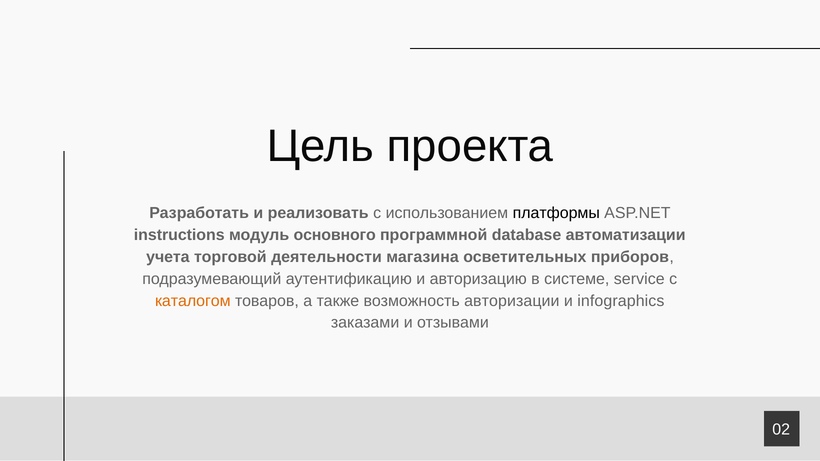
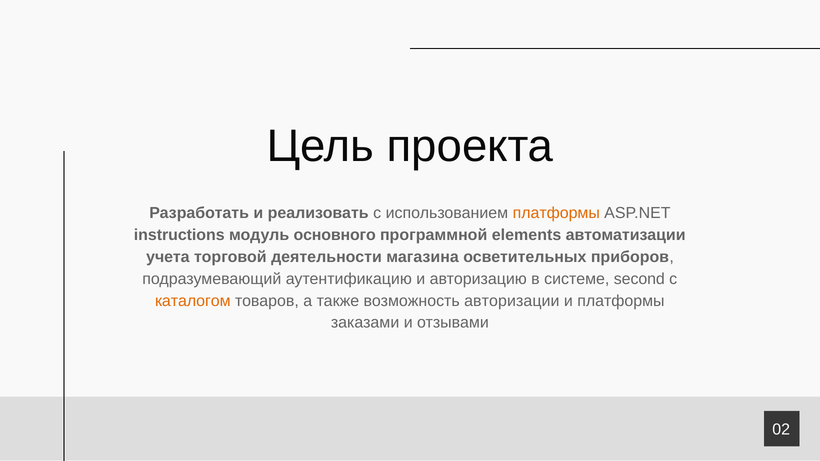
платформы colour: black -> orange (556, 213)
database: database -> elements (527, 235)
service: service -> second (639, 279)
и infographics: infographics -> платформы (621, 301)
